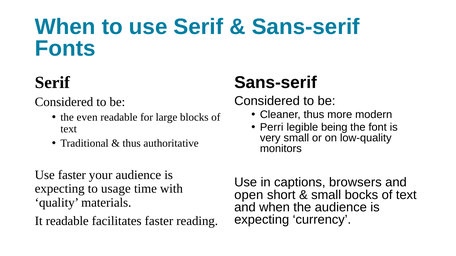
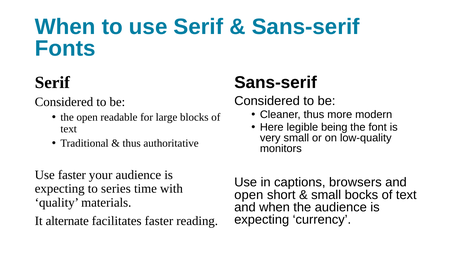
the even: even -> open (87, 117)
Perri: Perri -> Here (272, 128)
usage: usage -> series (116, 189)
It readable: readable -> alternate (67, 222)
